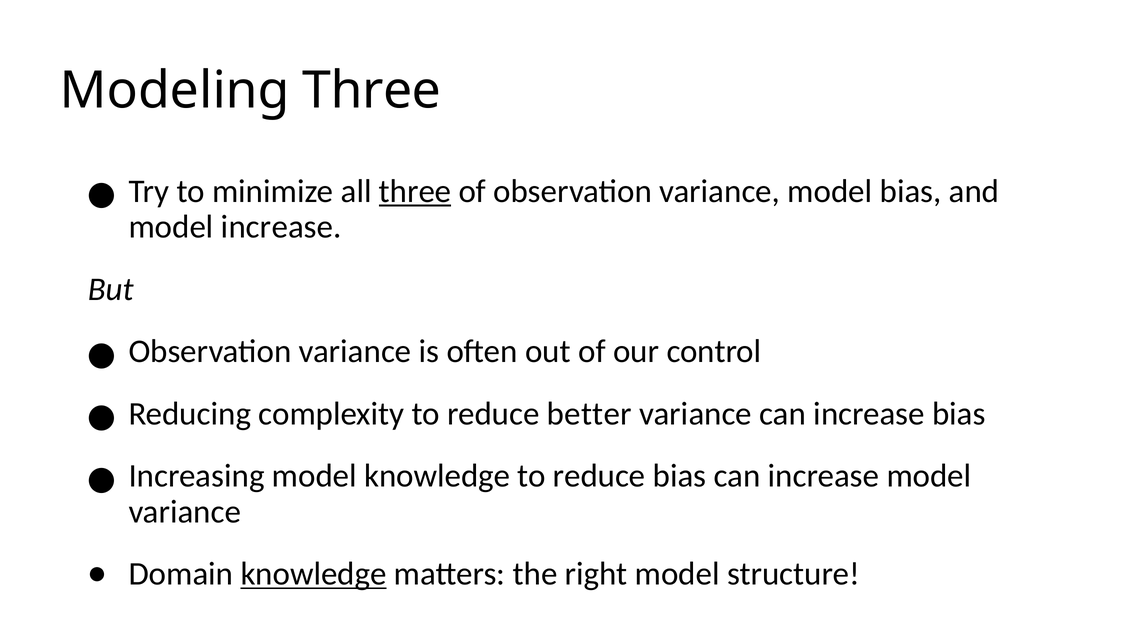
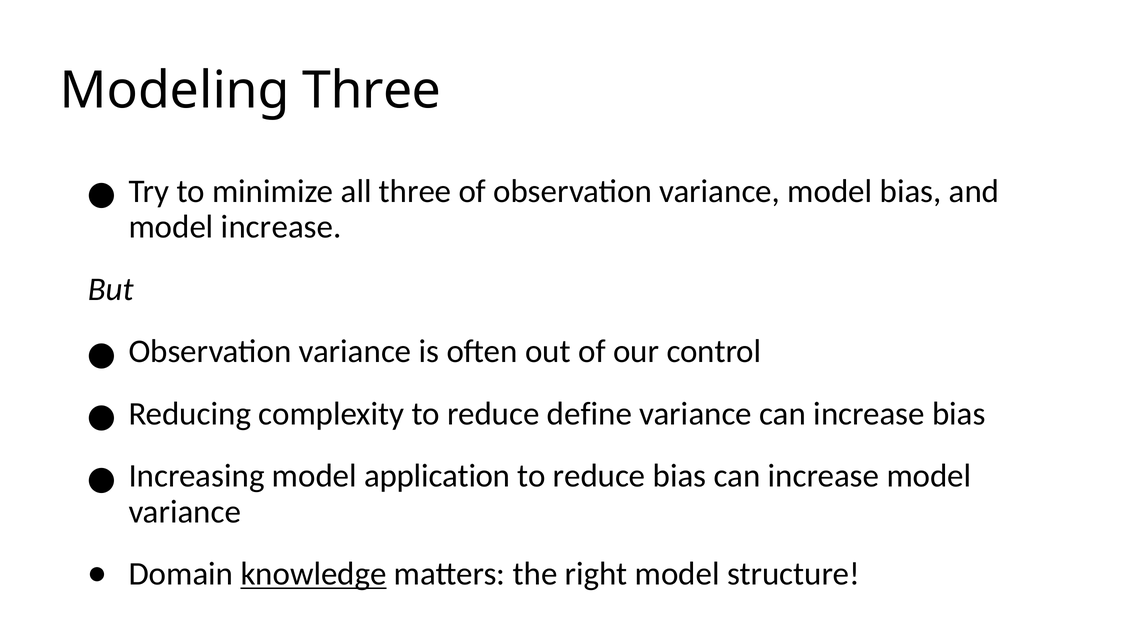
three underline: present -> none (415, 191)
better: better -> define (589, 414)
model knowledge: knowledge -> application (437, 476)
